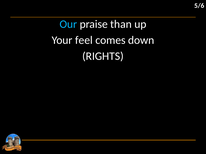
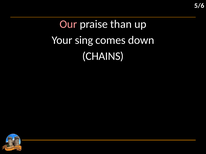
Our colour: light blue -> pink (68, 24)
feel: feel -> sing (84, 40)
RIGHTS: RIGHTS -> CHAINS (103, 56)
